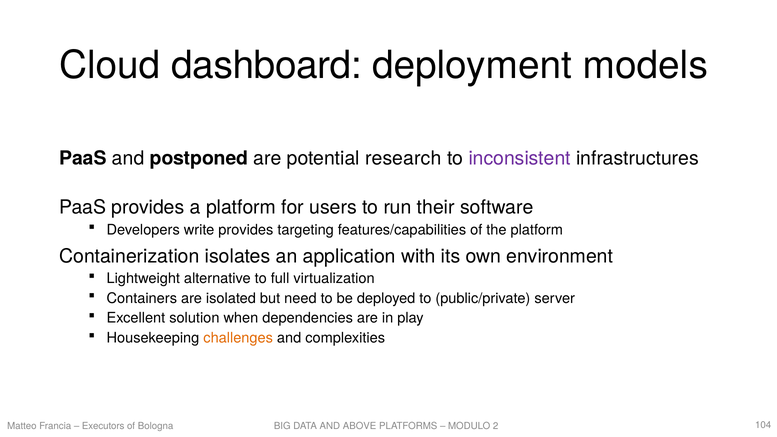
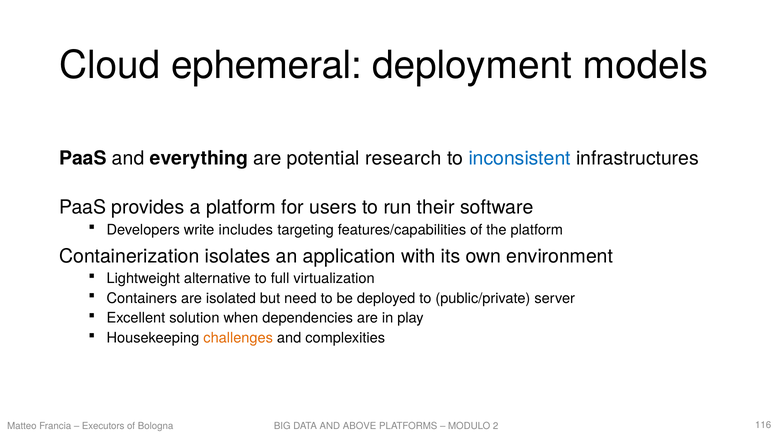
dashboard: dashboard -> ephemeral (267, 65)
postponed: postponed -> everything (199, 159)
inconsistent colour: purple -> blue (520, 159)
write provides: provides -> includes (246, 230)
104: 104 -> 116 (763, 425)
